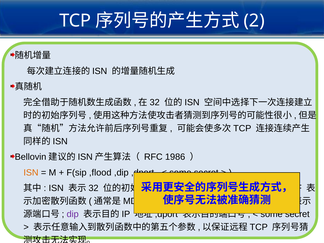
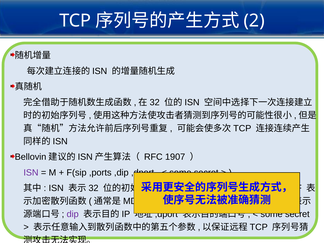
1986: 1986 -> 1907 (175, 157)
ISN colour: orange -> purple (31, 173)
,flood: ,flood -> ,ports (100, 173)
